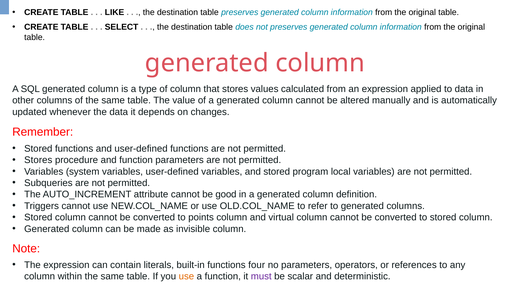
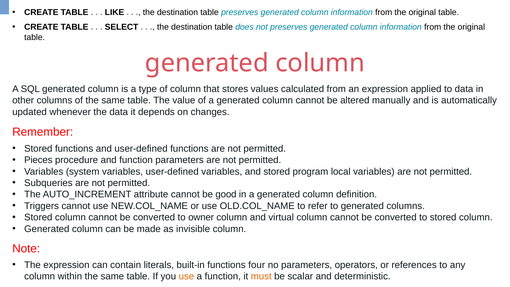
Stores: Stores -> Pieces (38, 160)
points: points -> owner (201, 217)
must colour: purple -> orange (261, 276)
